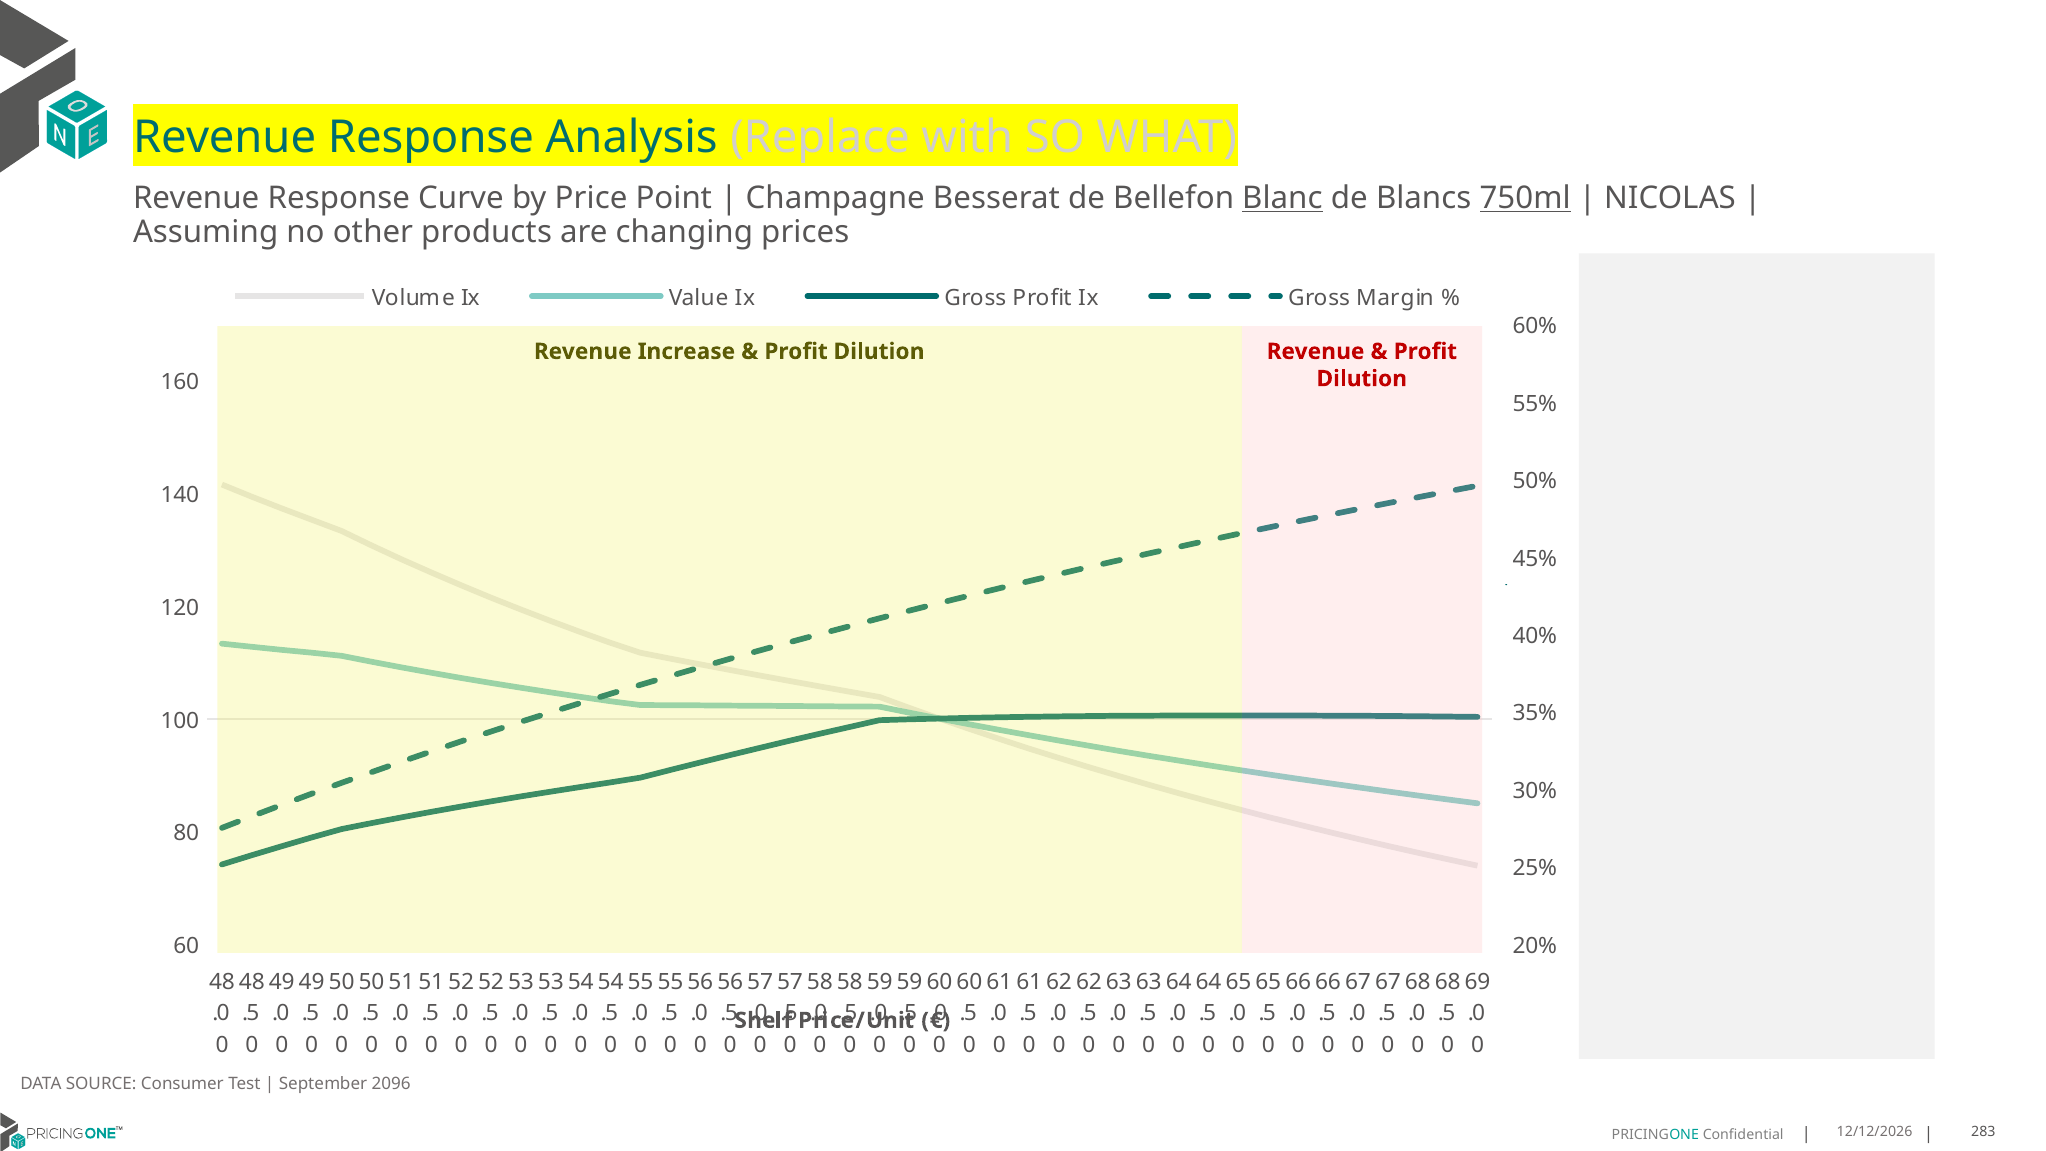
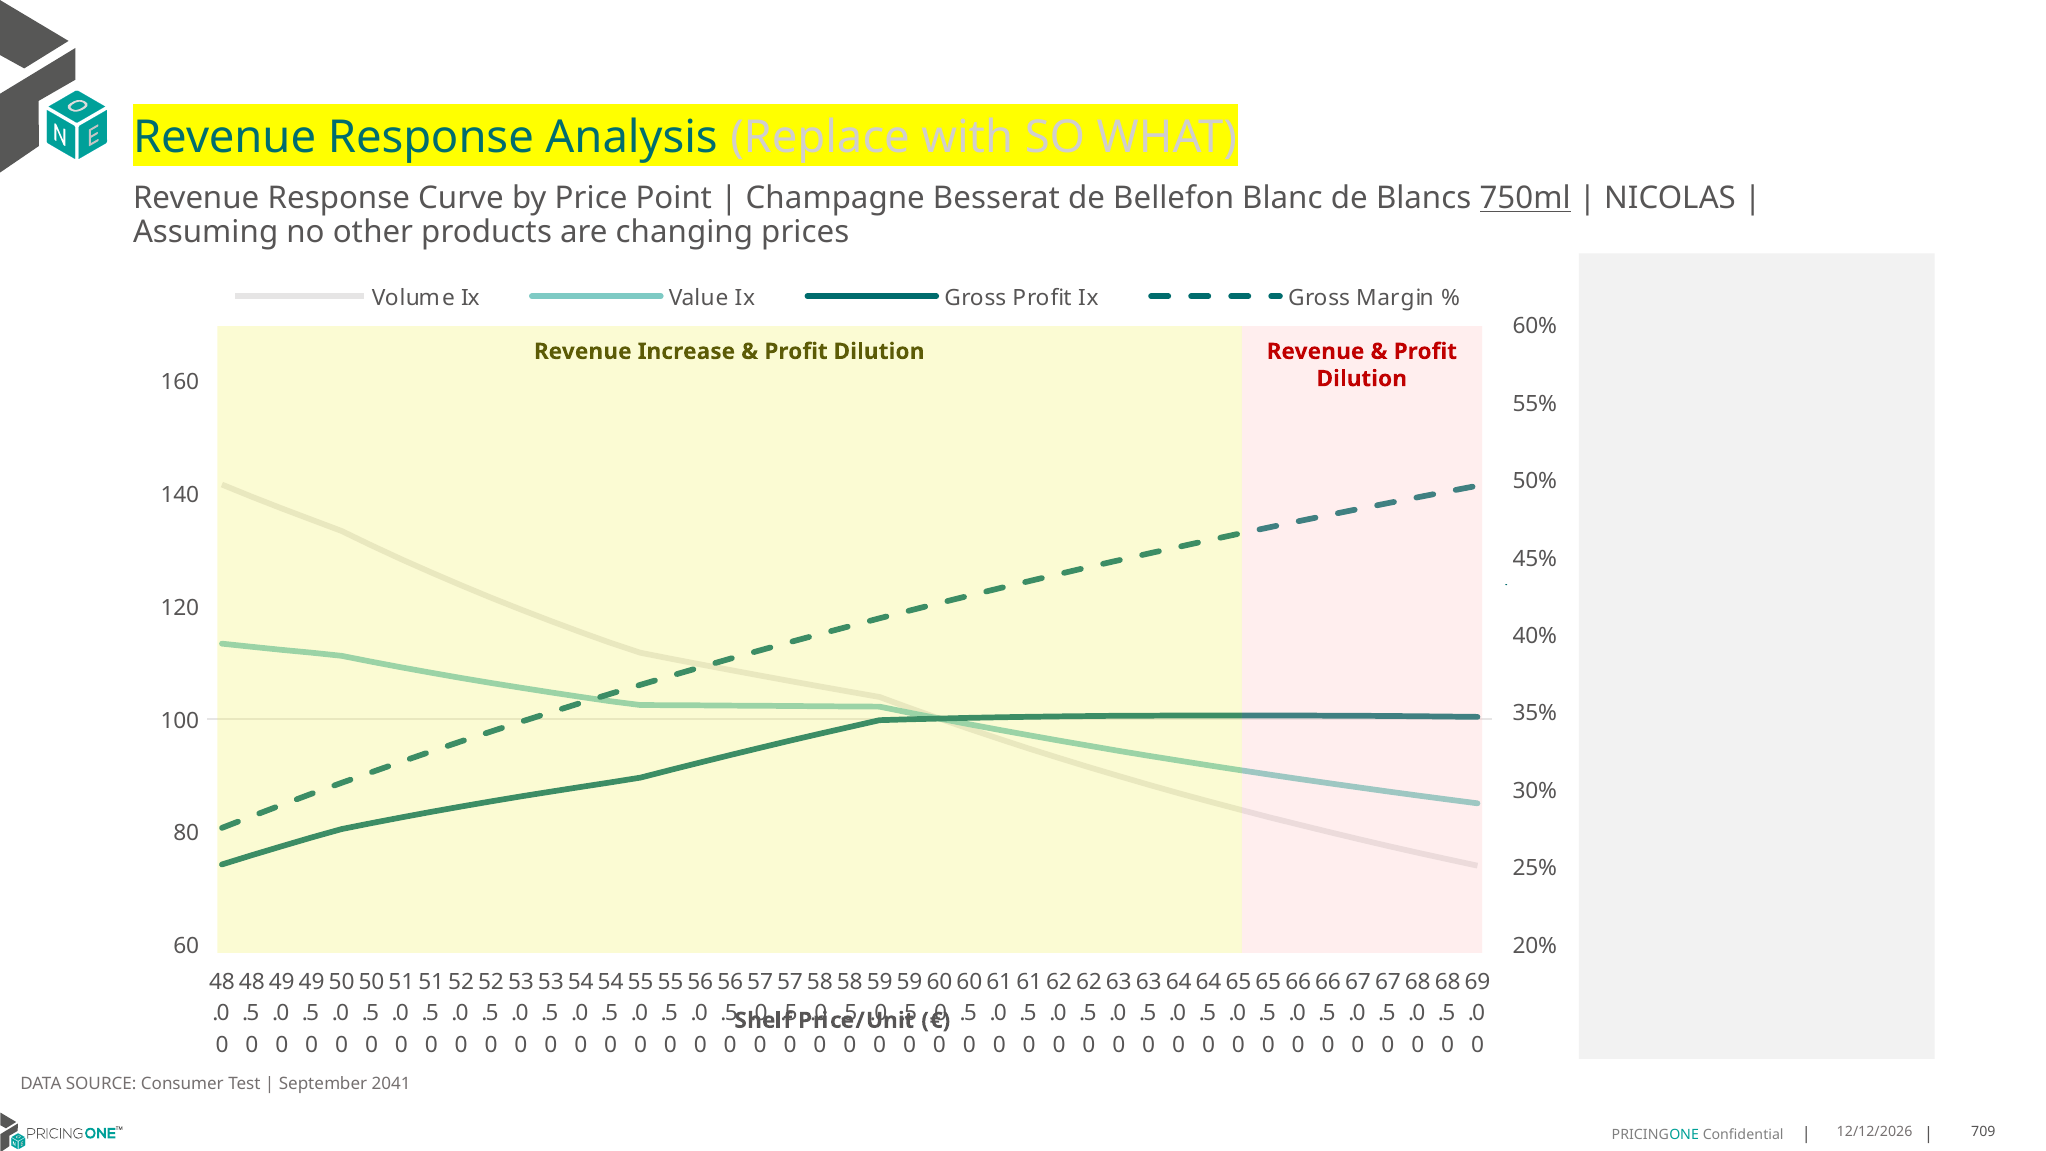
Blanc underline: present -> none (1282, 198)
2096: 2096 -> 2041 (391, 1084)
283: 283 -> 709 (1983, 1132)
